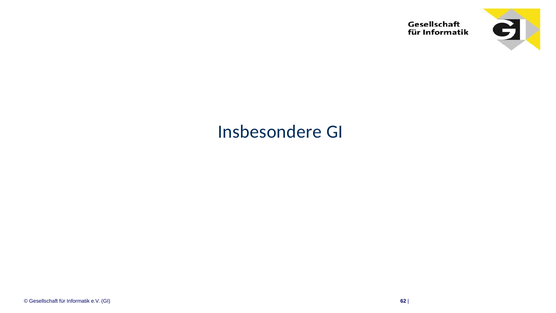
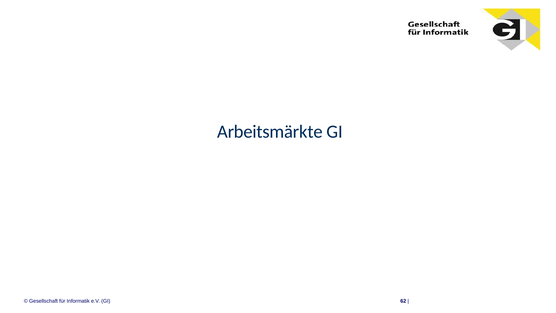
Insbesondere: Insbesondere -> Arbeitsmärkte (270, 132)
